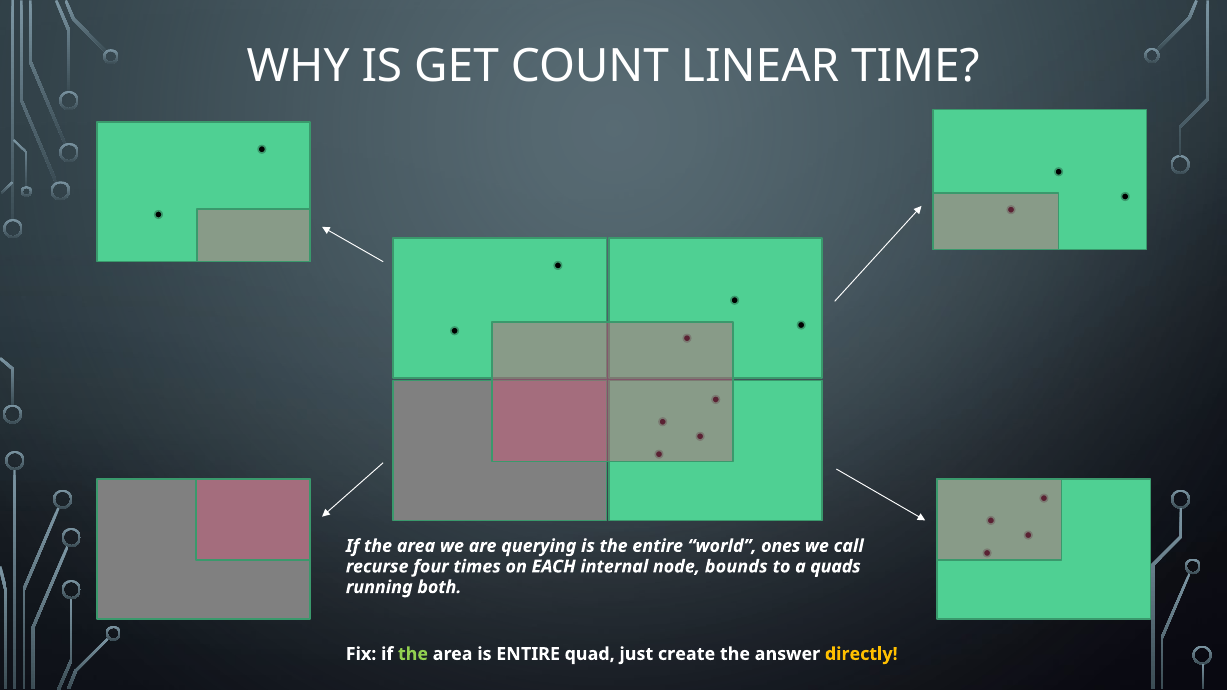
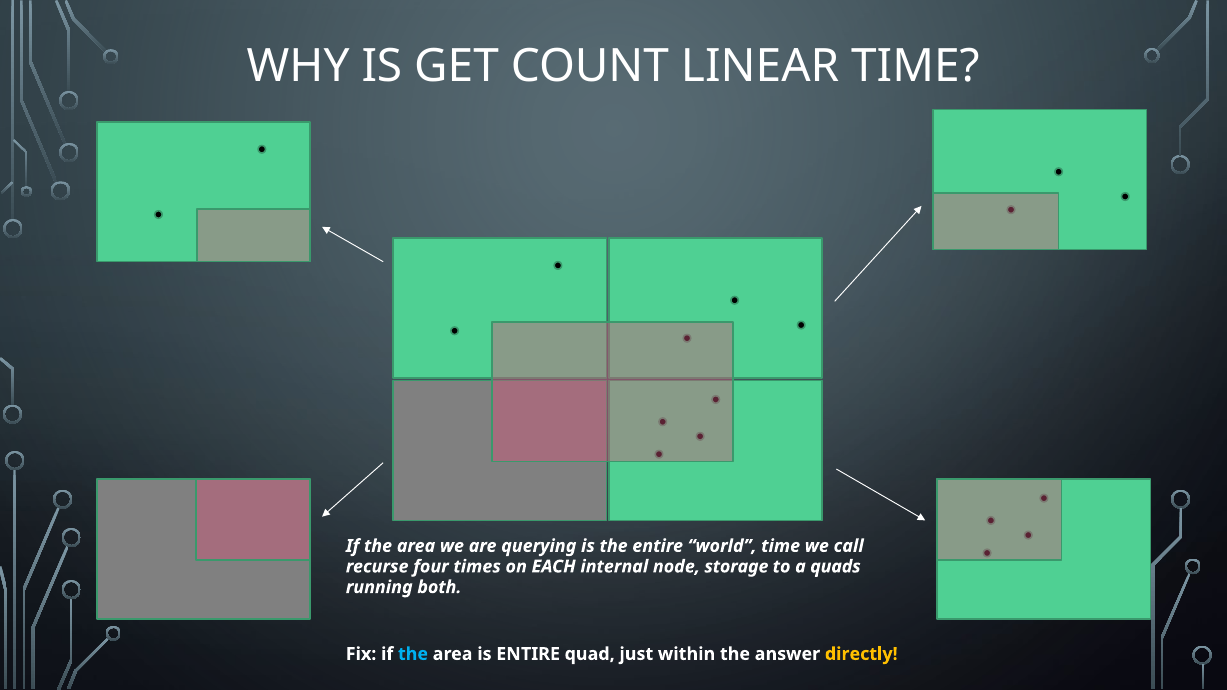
world ones: ones -> time (781, 546)
bounds: bounds -> storage (736, 567)
the colour: light green -> light blue (413, 654)
create: create -> within (687, 654)
